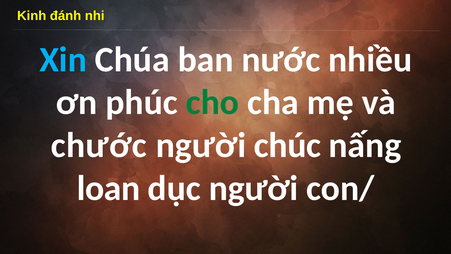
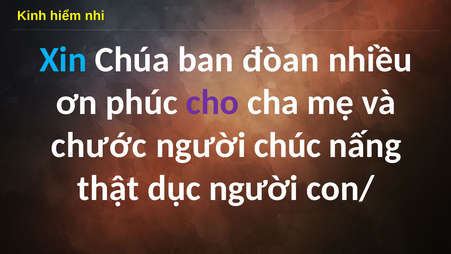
đánh: đánh -> hiểm (66, 16)
nước: nước -> đòan (281, 60)
cho colour: green -> purple (212, 102)
loan: loan -> thật (108, 188)
